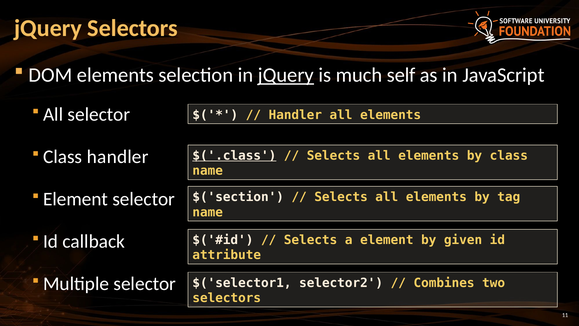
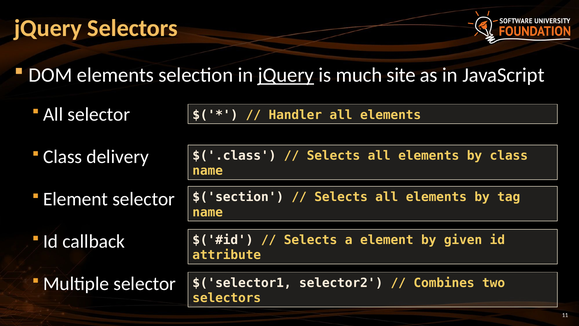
self: self -> site (401, 75)
Class handler: handler -> delivery (118, 157)
$('.class underline: present -> none (234, 155)
